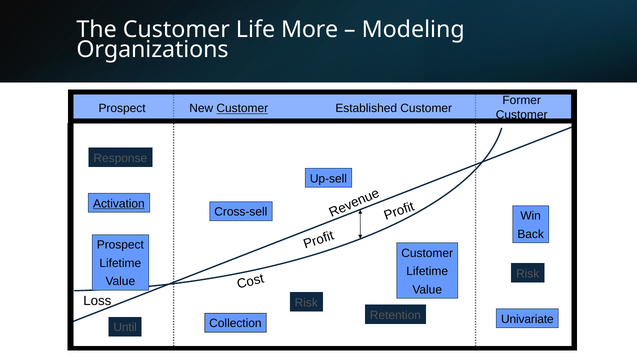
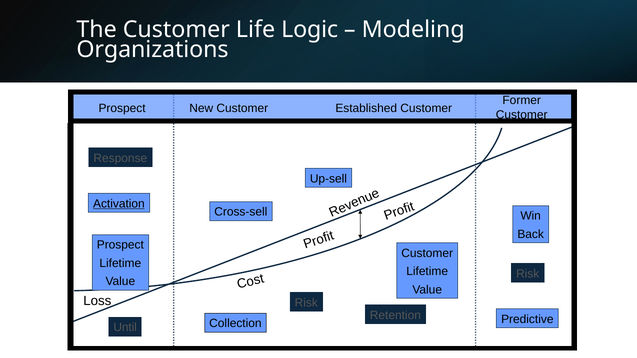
More: More -> Logic (310, 29)
Customer underline: present -> none (242, 109)
Univariate: Univariate -> Predictive (527, 320)
